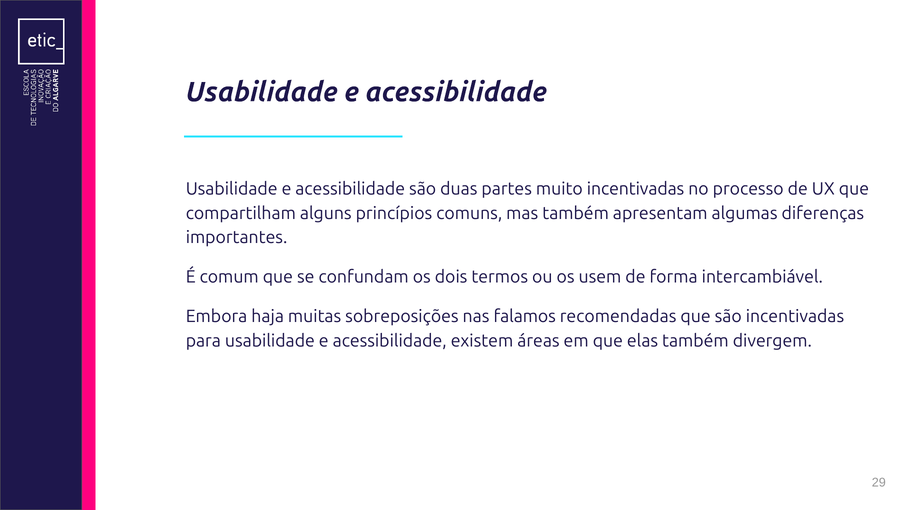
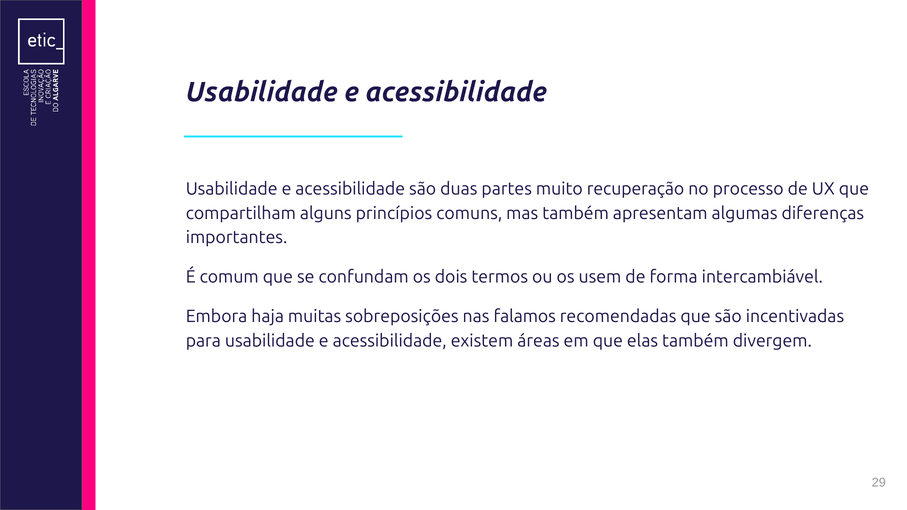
muito incentivadas: incentivadas -> recuperação (636, 189)
